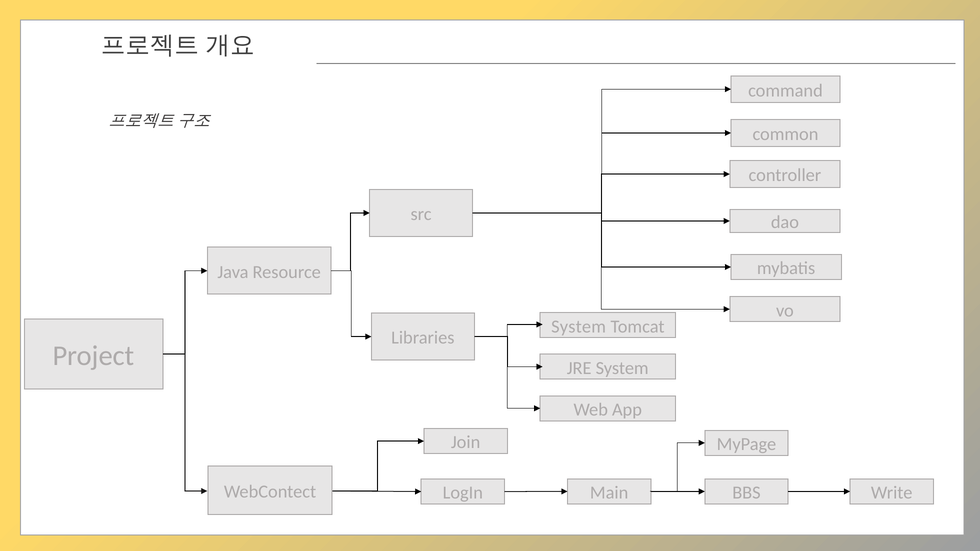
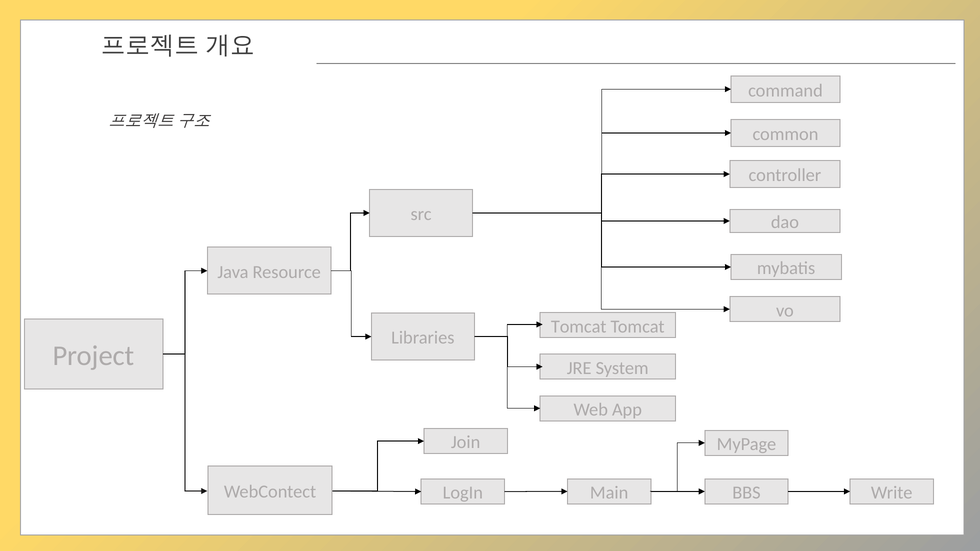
System: System -> Tomcat (579, 327)
